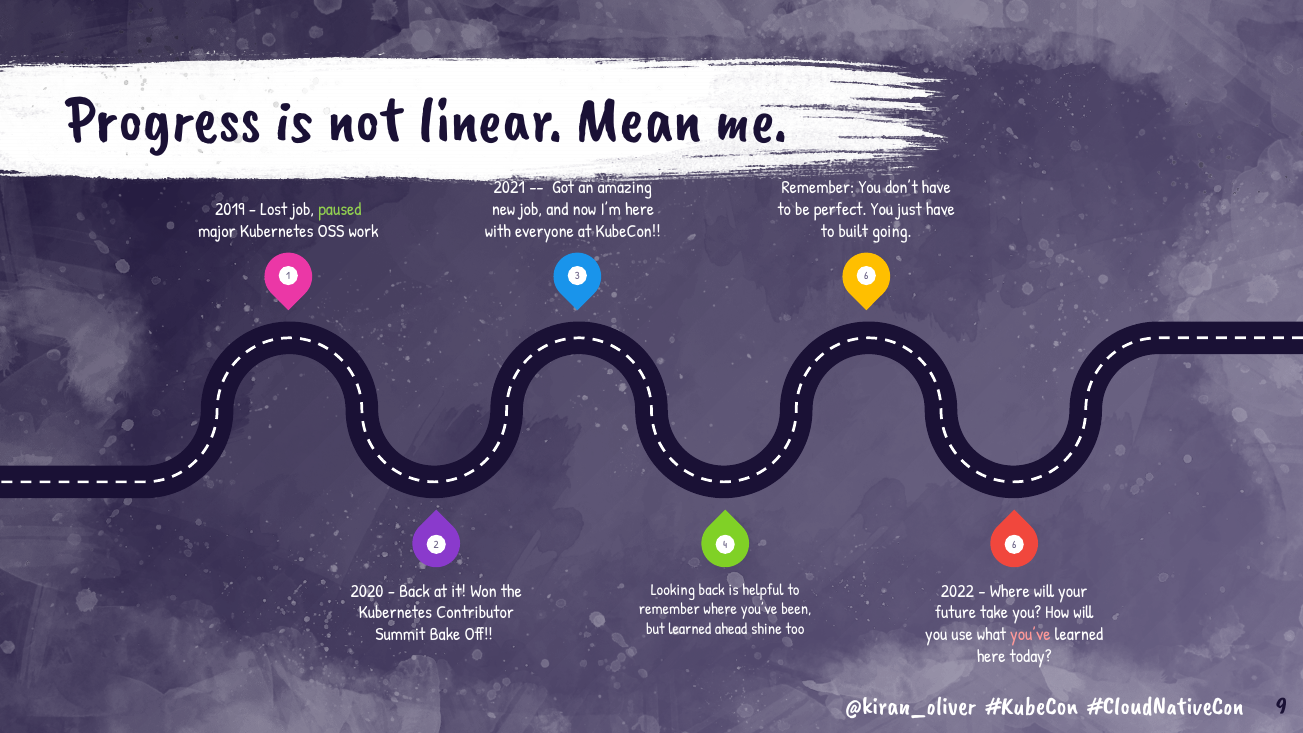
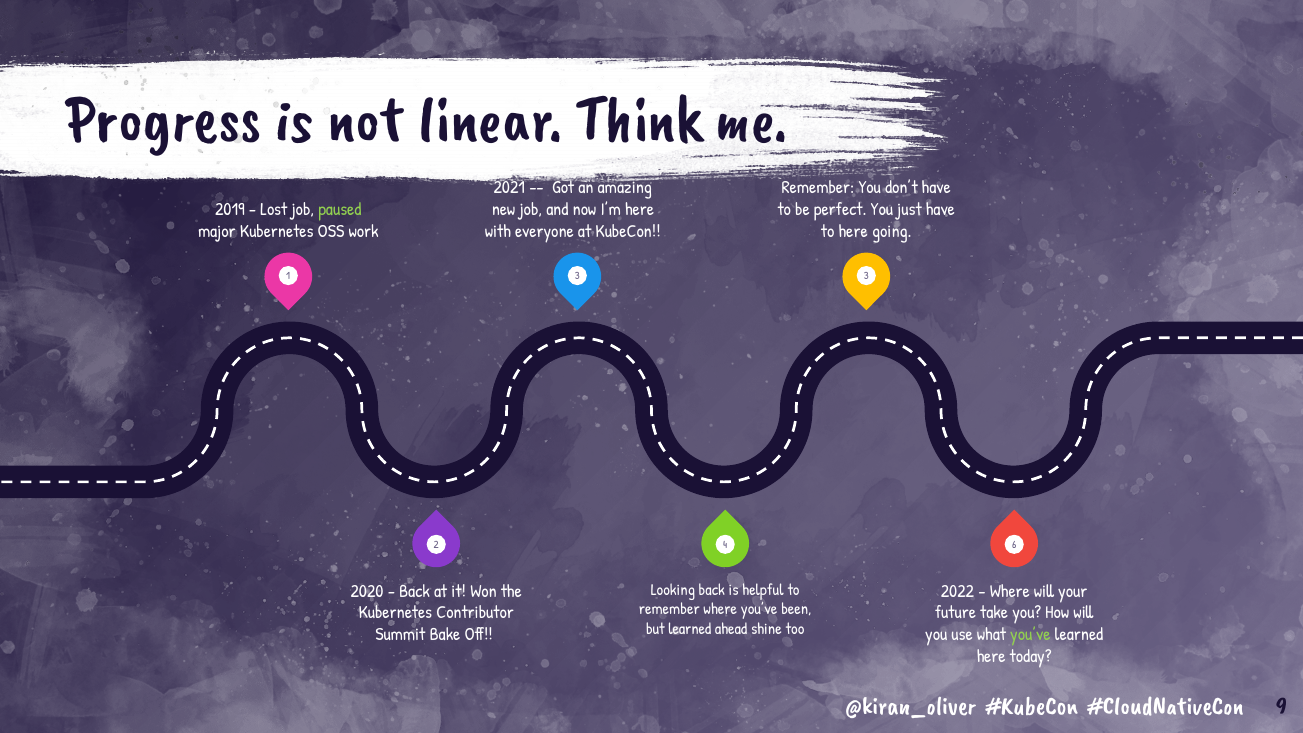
Mean: Mean -> Think (639, 119)
to built: built -> here (853, 231)
3 6: 6 -> 3 (866, 276)
you’ve colour: pink -> light green (1030, 635)
